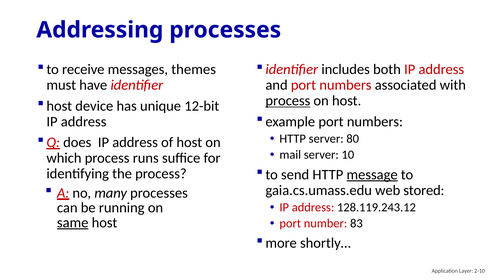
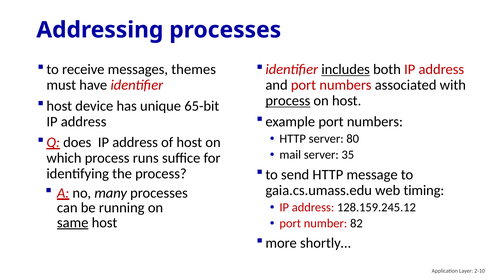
includes underline: none -> present (346, 69)
12-bit: 12-bit -> 65-bit (202, 106)
10: 10 -> 35 (348, 155)
message underline: present -> none (372, 175)
stored: stored -> timing (424, 190)
128.119.243.12: 128.119.243.12 -> 128.159.245.12 (376, 207)
83: 83 -> 82 (356, 224)
